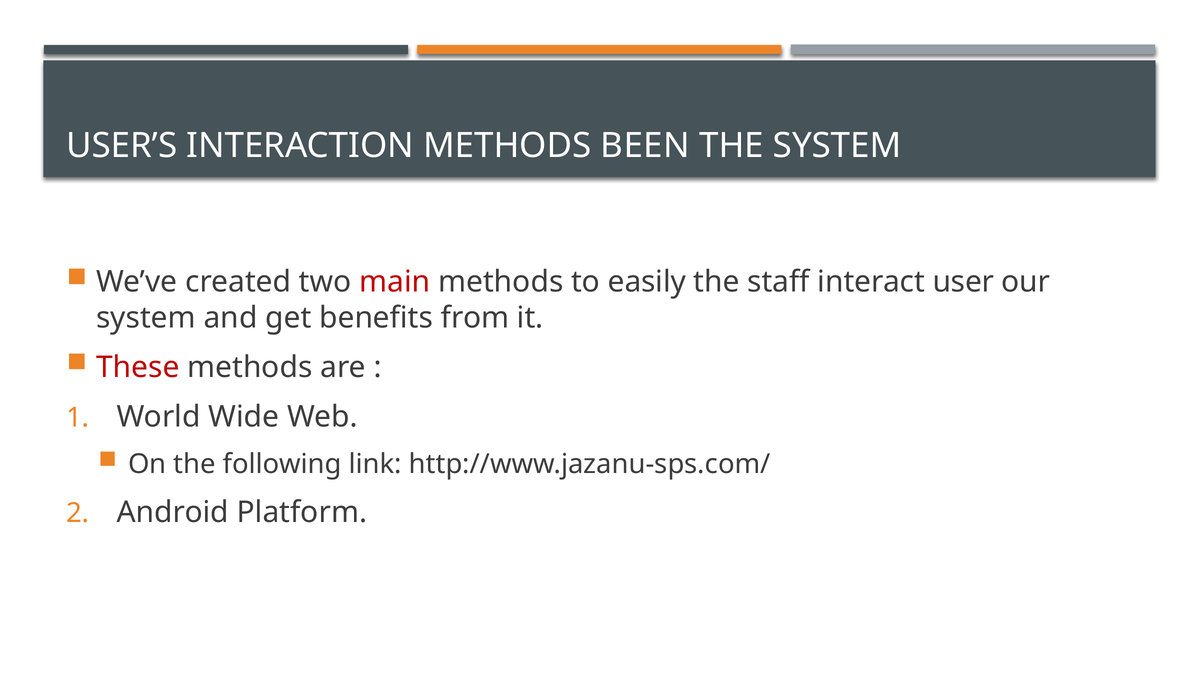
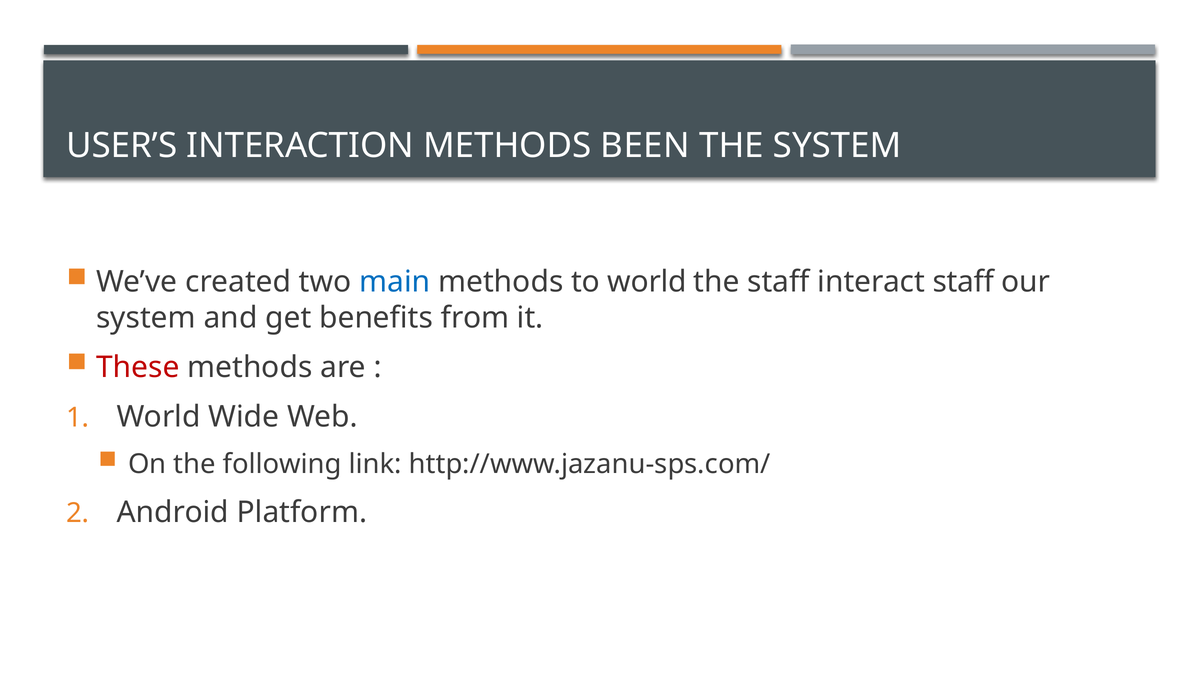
main colour: red -> blue (395, 282)
to easily: easily -> world (647, 282)
interact user: user -> staff (963, 282)
